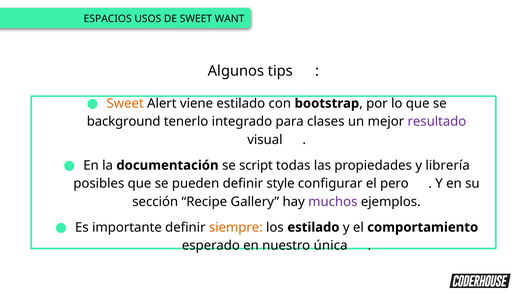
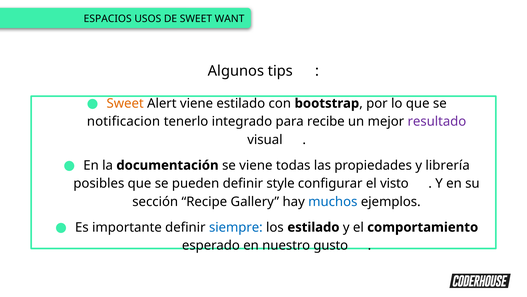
background: background -> notificacion (124, 121)
clases: clases -> recibe (326, 121)
se script: script -> viene (256, 165)
pero: pero -> visto (394, 183)
muchos colour: purple -> blue (333, 201)
siempre colour: orange -> blue (236, 227)
única: única -> gusto (331, 245)
